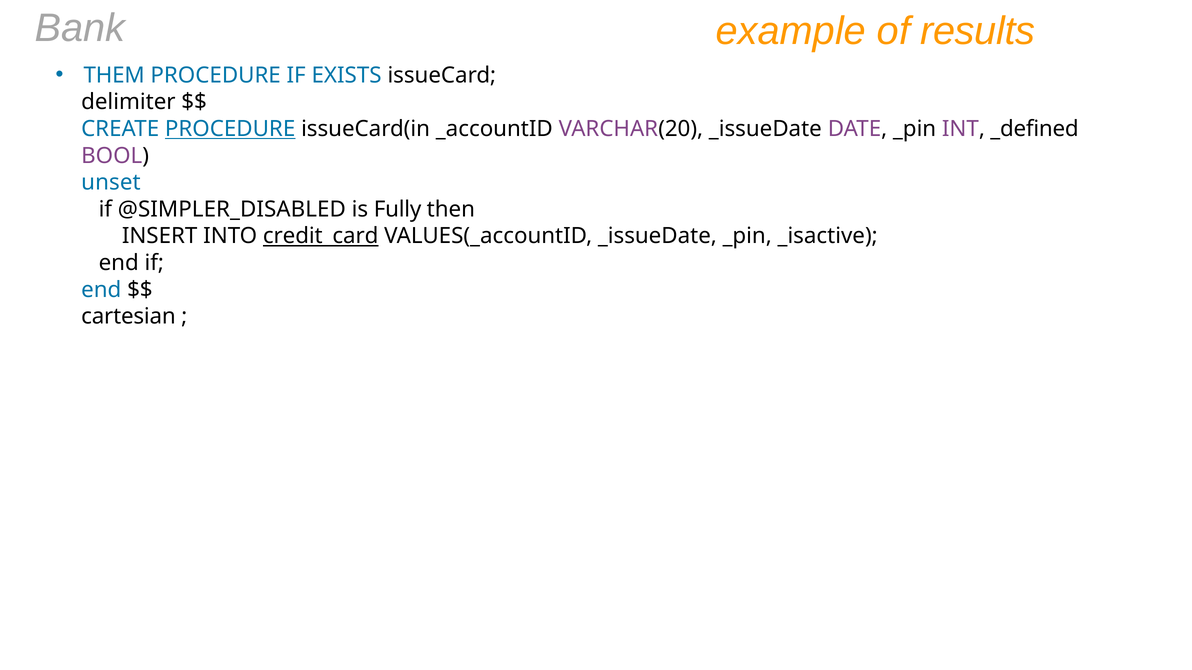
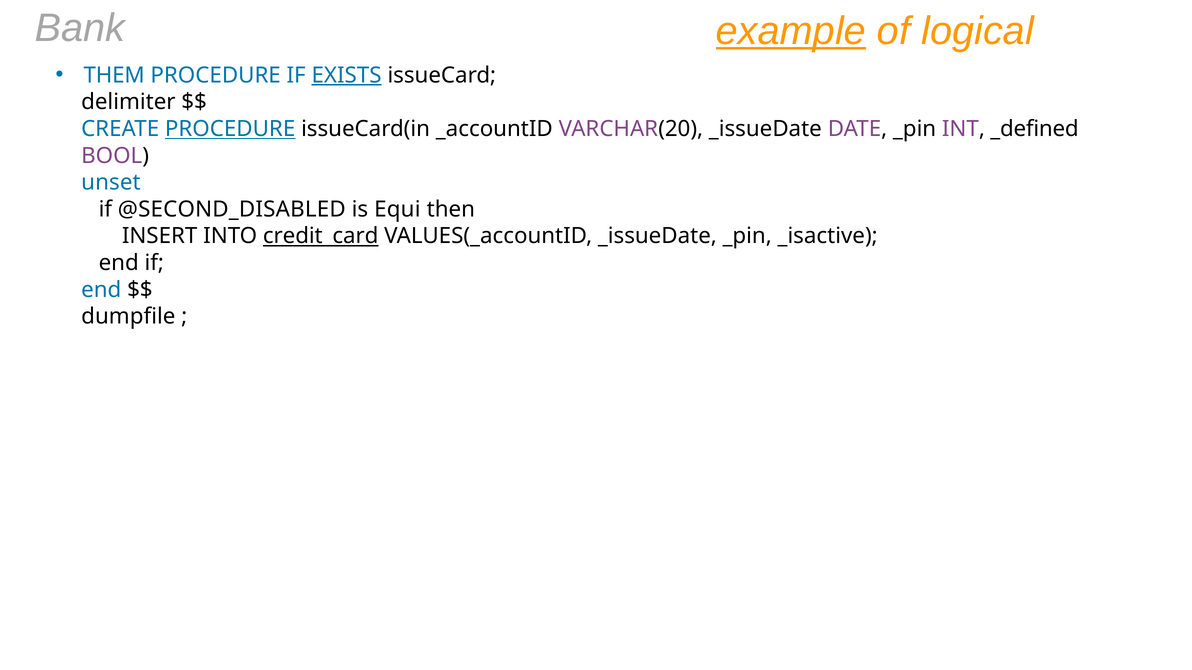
example underline: none -> present (791, 31)
results: results -> logical (978, 31)
EXISTS underline: none -> present (347, 75)
@SIMPLER_DISABLED: @SIMPLER_DISABLED -> @SECOND_DISABLED (232, 209)
Fully: Fully -> Equi (397, 209)
cartesian: cartesian -> dumpfile (128, 317)
